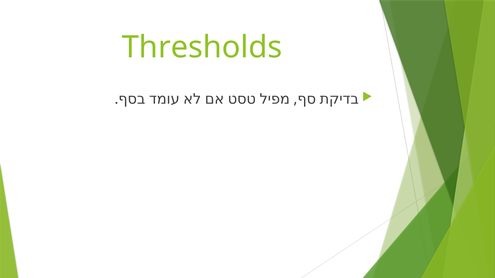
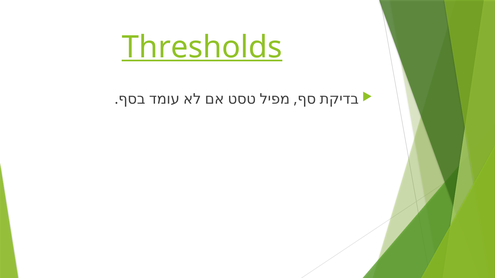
Thresholds underline: none -> present (202, 47)
